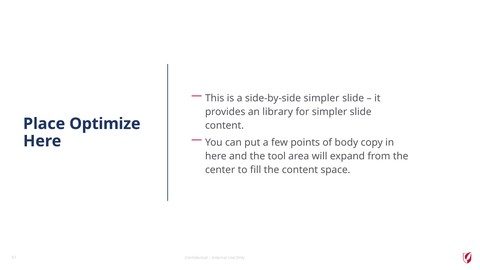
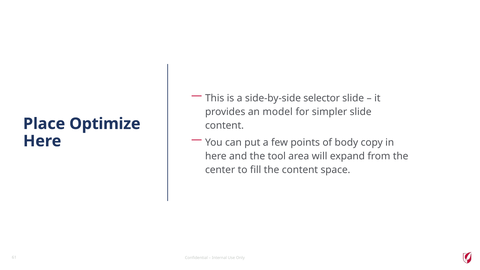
side-by-side simpler: simpler -> selector (322, 98)
library: library -> model (278, 112)
